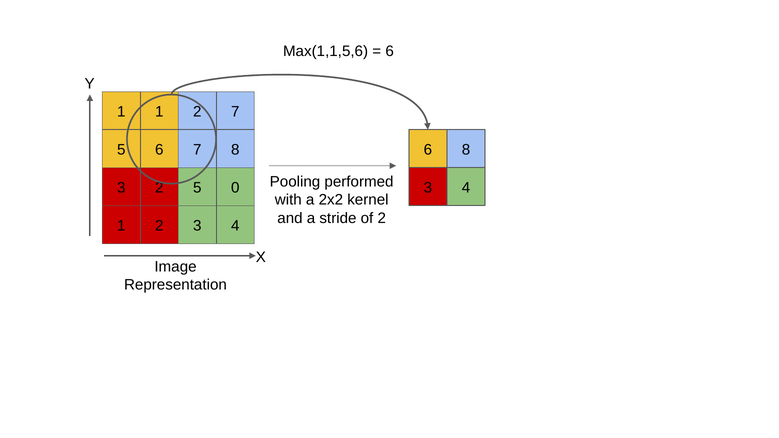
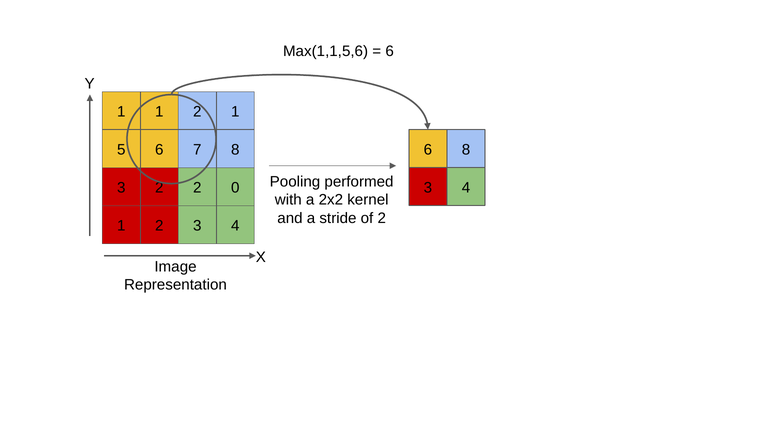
2 7: 7 -> 1 (235, 112)
2 5: 5 -> 2 (197, 188)
